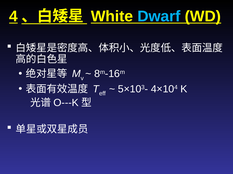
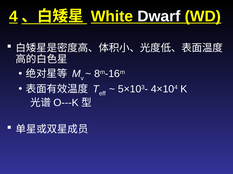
Dwarf colour: light blue -> white (159, 16)
